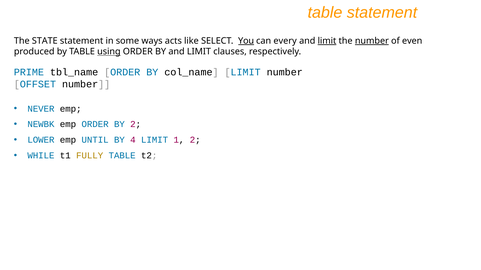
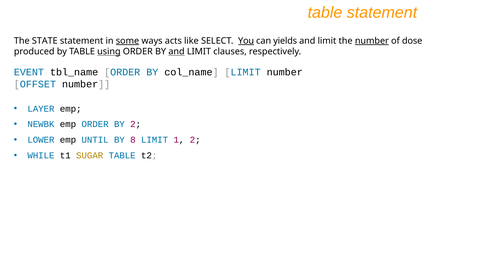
some underline: none -> present (127, 41)
every: every -> yields (285, 41)
limit underline: present -> none (327, 41)
even: even -> dose (412, 41)
and underline: none -> present (177, 52)
PRIME: PRIME -> EVENT (29, 72)
NEVER: NEVER -> LAYER (41, 109)
4: 4 -> 8 (133, 140)
FULLY: FULLY -> SUGAR (90, 156)
